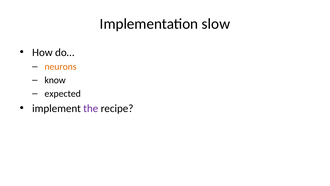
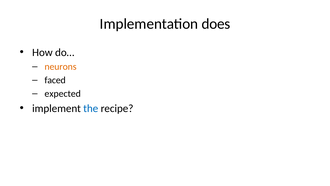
slow: slow -> does (216, 24)
know: know -> faced (55, 80)
the colour: purple -> blue (91, 108)
